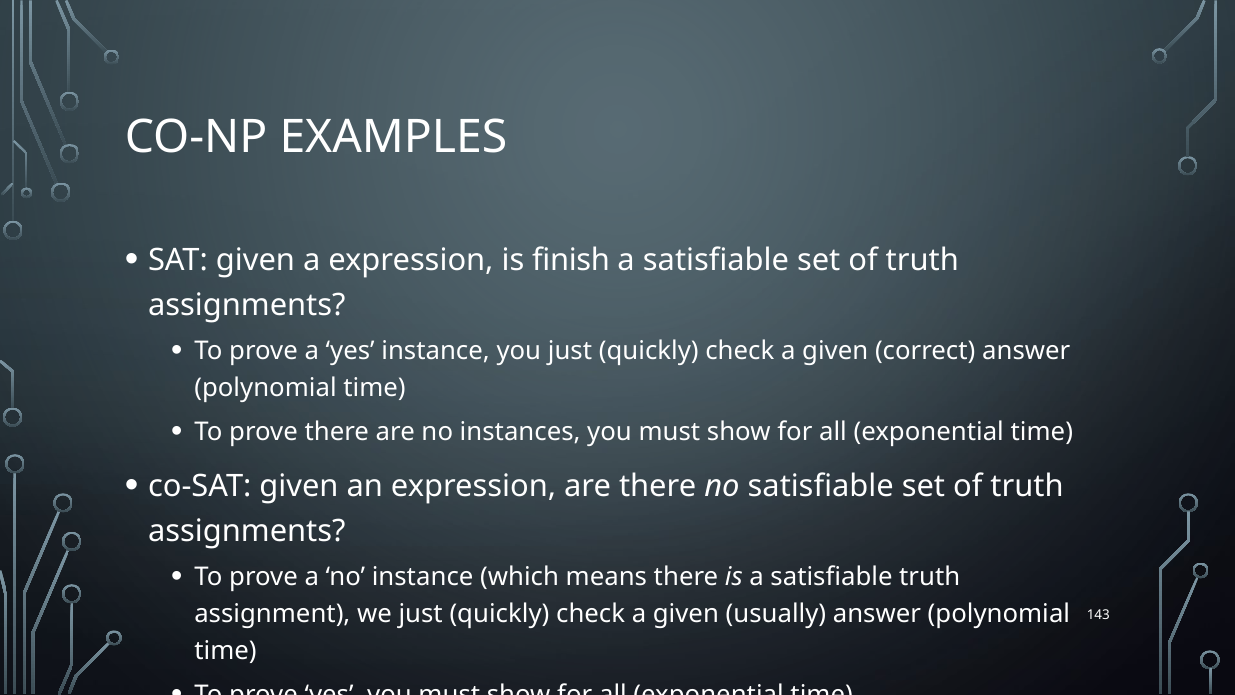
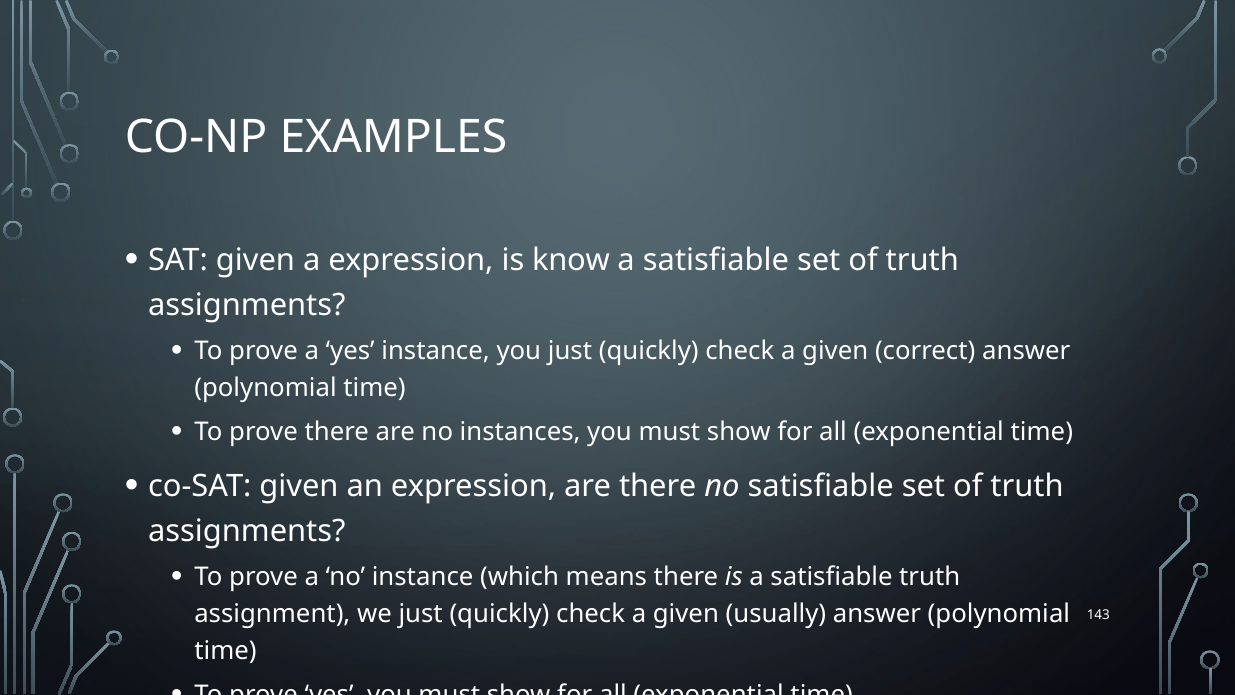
finish: finish -> know (571, 261)
